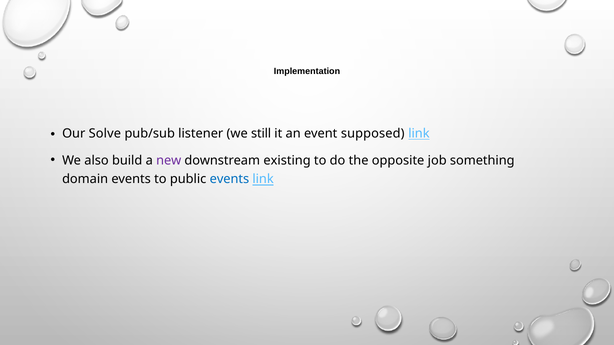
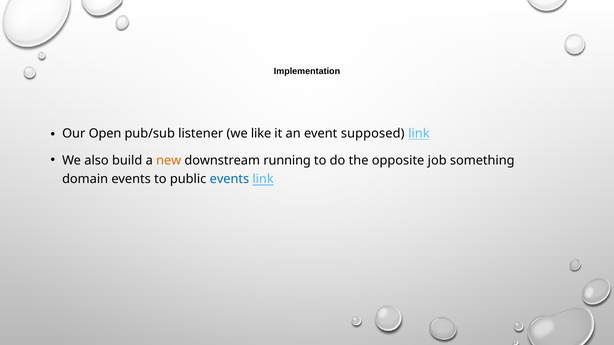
Solve: Solve -> Open (105, 134)
still: still -> like (261, 134)
new colour: purple -> orange (169, 161)
existing: existing -> running (287, 161)
